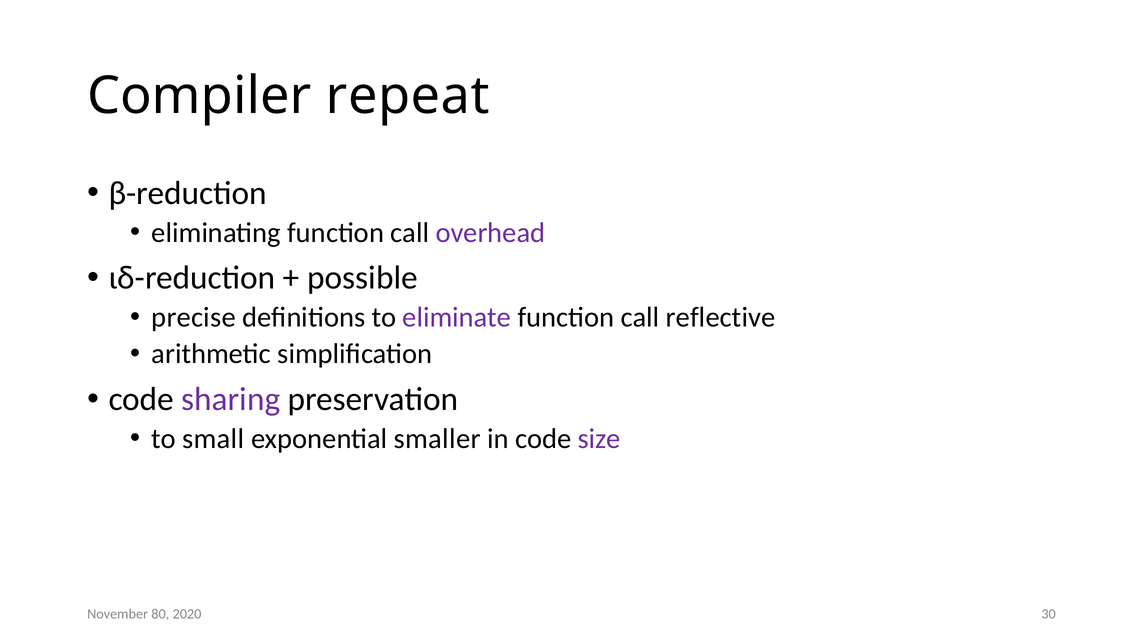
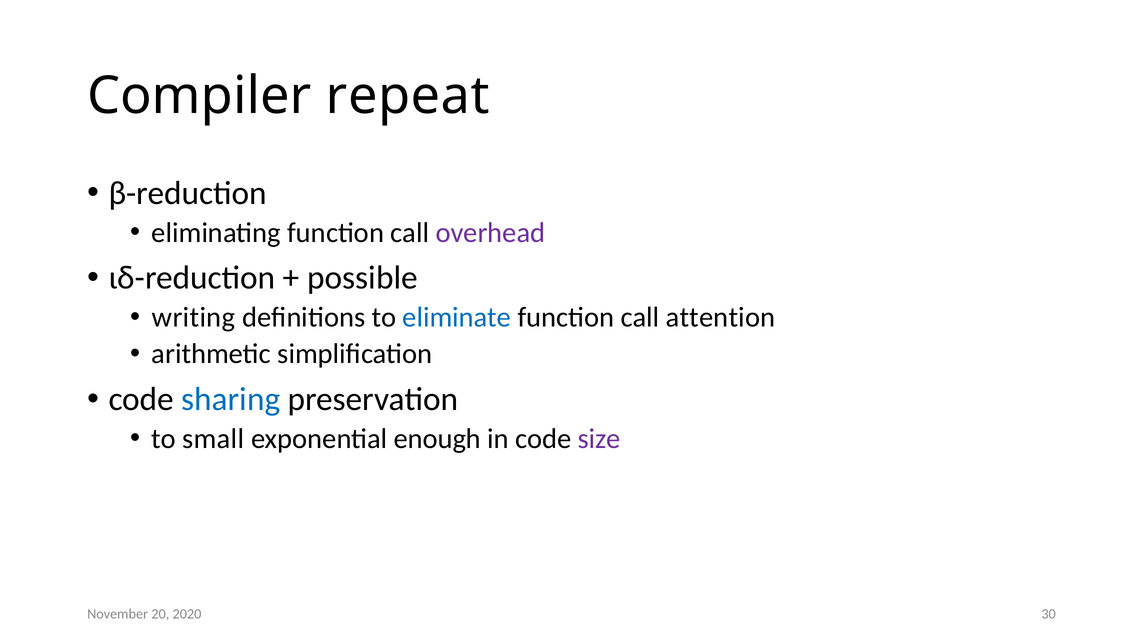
precise: precise -> writing (194, 317)
eliminate colour: purple -> blue (457, 317)
reflective: reflective -> attention (721, 317)
sharing colour: purple -> blue (231, 399)
smaller: smaller -> enough (437, 439)
80: 80 -> 20 (160, 614)
